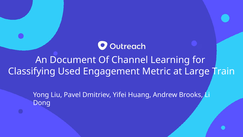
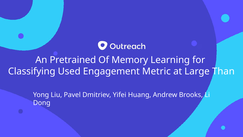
Document: Document -> Pretrained (73, 60)
Channel: Channel -> Memory (130, 60)
Train: Train -> Than (223, 71)
